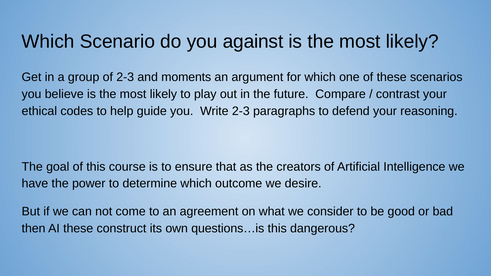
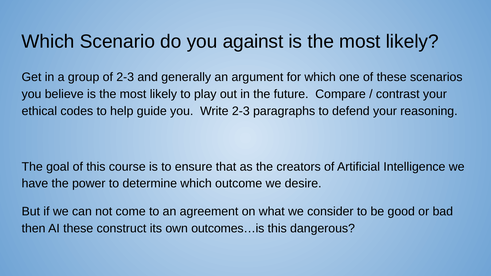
moments: moments -> generally (186, 77)
questions…is: questions…is -> outcomes…is (228, 228)
